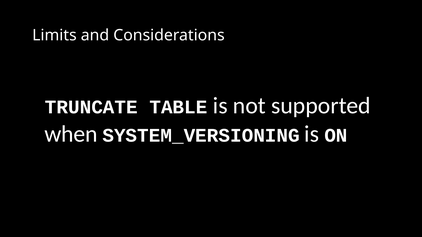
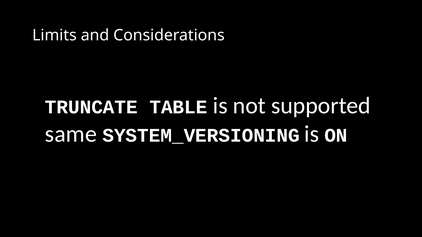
when: when -> same (71, 134)
